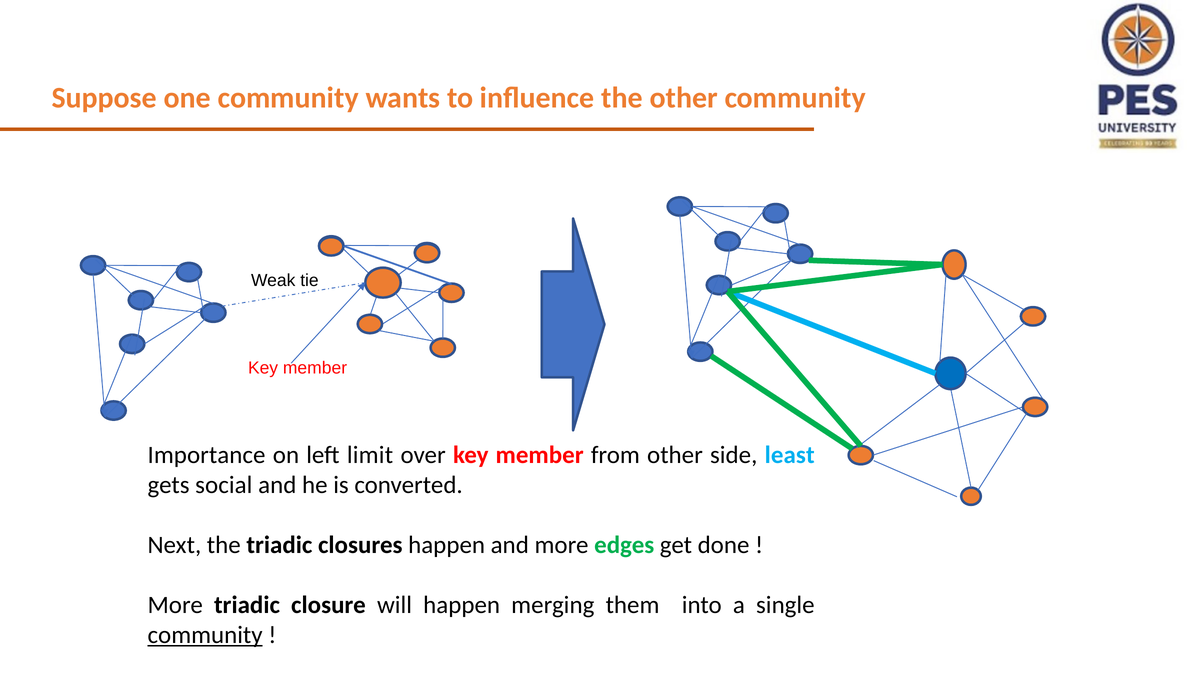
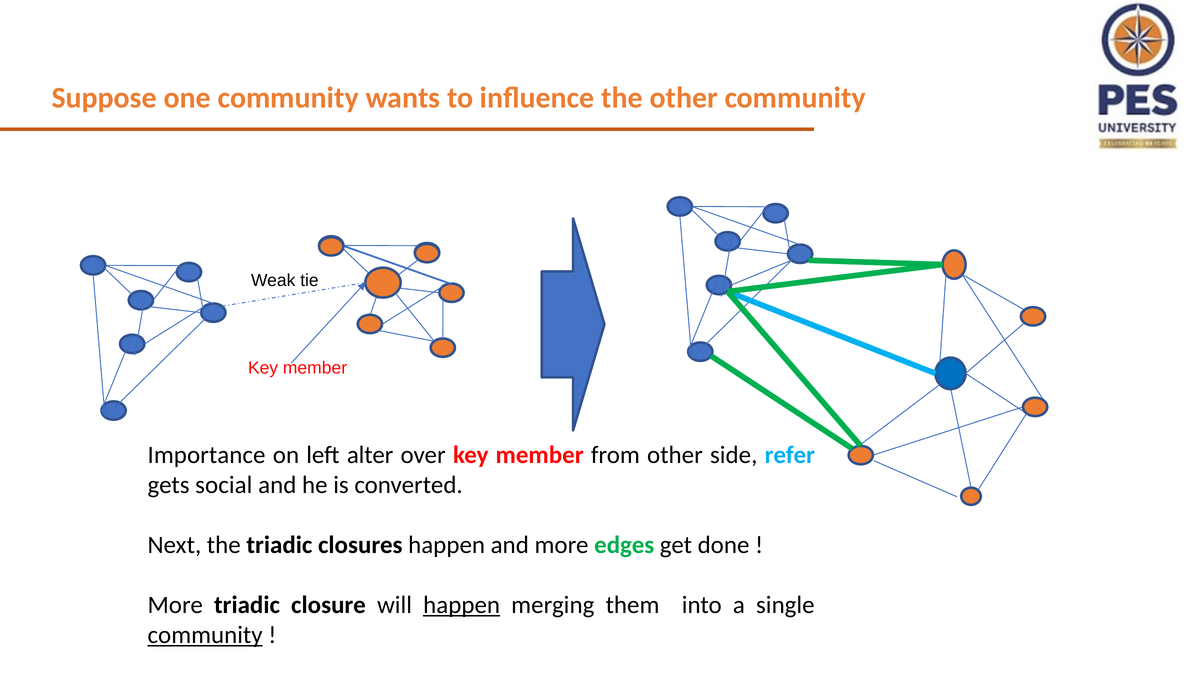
limit: limit -> alter (370, 455)
least: least -> refer (790, 455)
happen underline: none -> present (462, 604)
